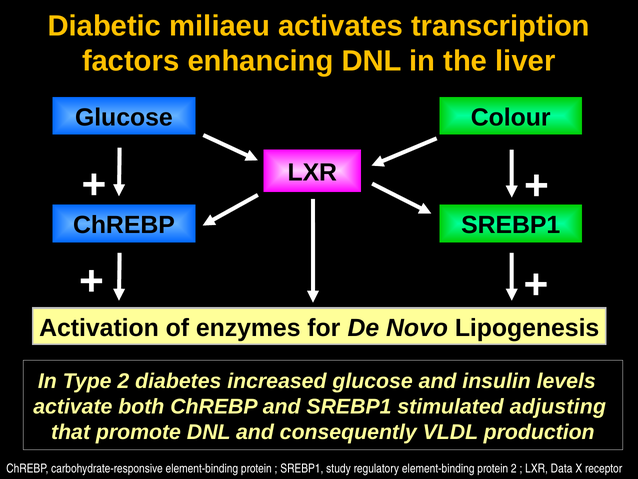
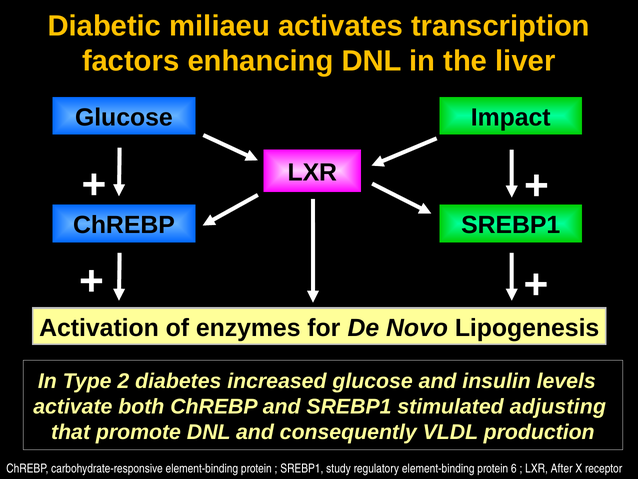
Colour: Colour -> Impact (511, 117)
protein 2: 2 -> 6 (514, 468)
Data: Data -> After (562, 468)
